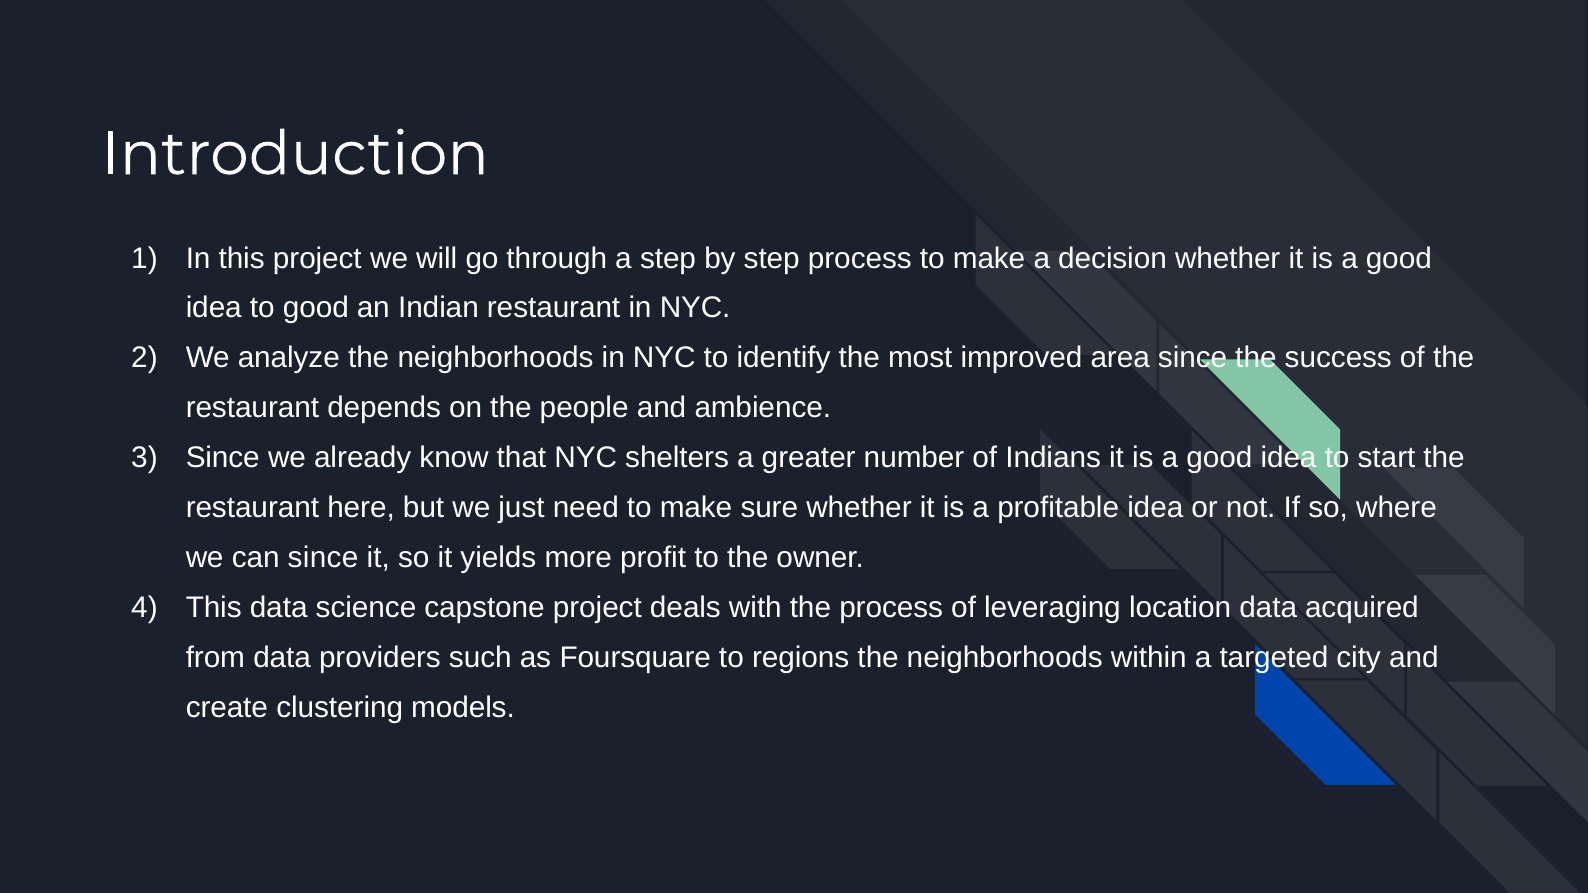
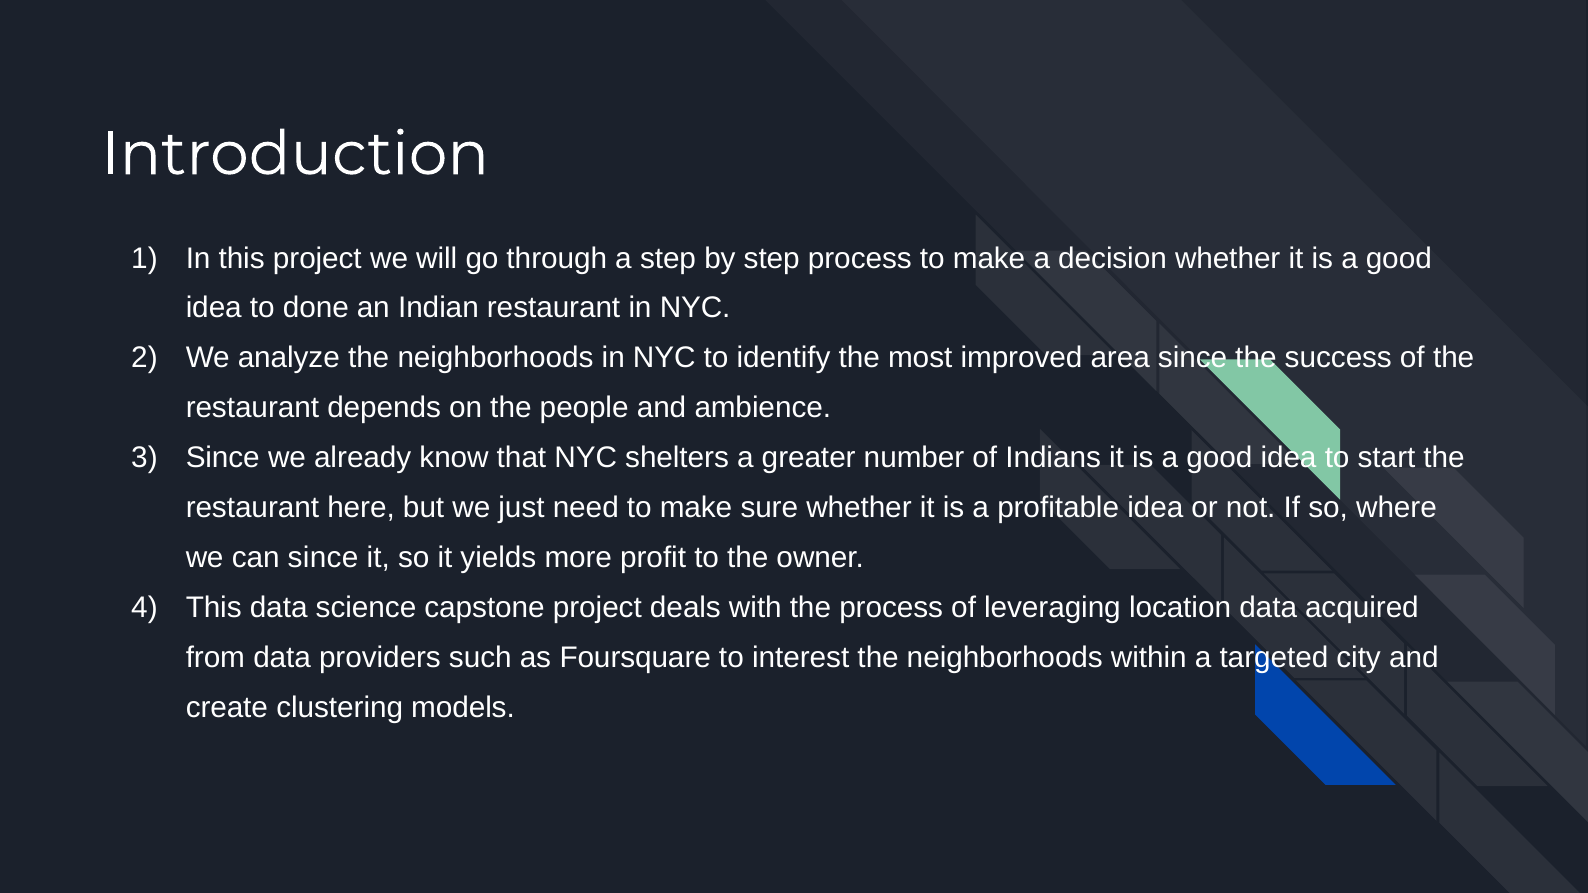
to good: good -> done (316, 308)
regions: regions -> interest (801, 658)
